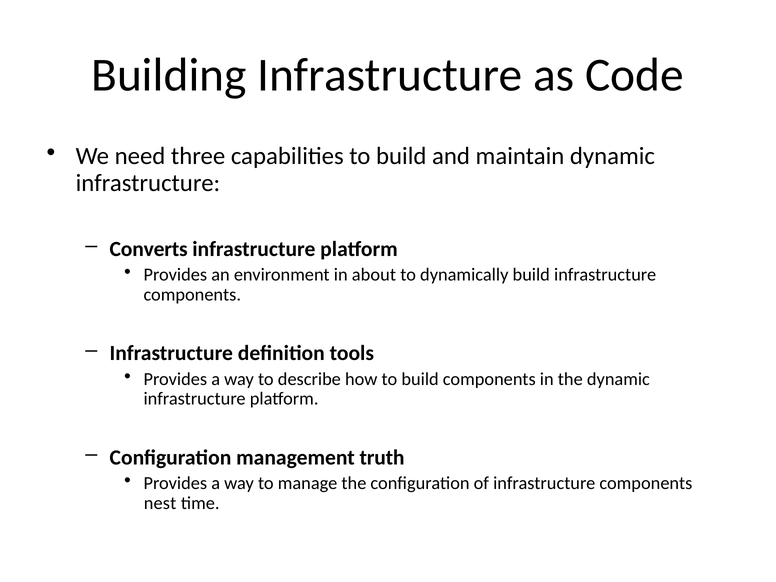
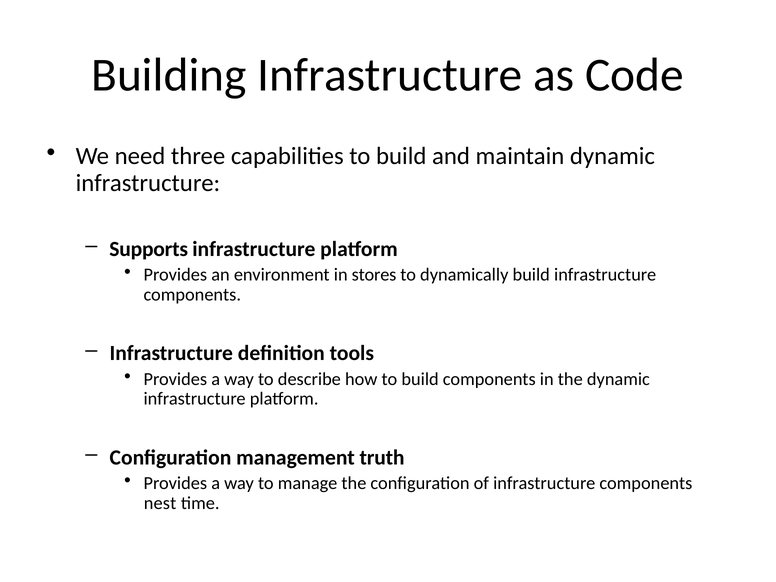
Converts: Converts -> Supports (149, 249)
about: about -> stores (374, 275)
